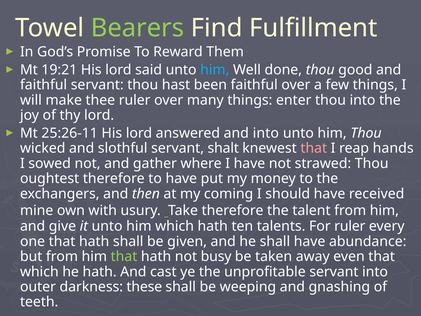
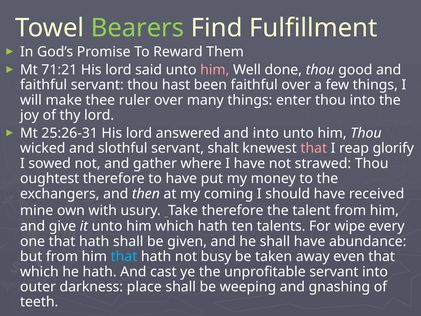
19:21: 19:21 -> 71:21 (59, 70)
him colour: light blue -> pink (215, 70)
25:26-11: 25:26-11 -> 25:26-31 (70, 133)
hands: hands -> glorify (393, 148)
For ruler: ruler -> wipe (350, 226)
that colour: light green -> light blue (124, 256)
these: these -> place (144, 287)
